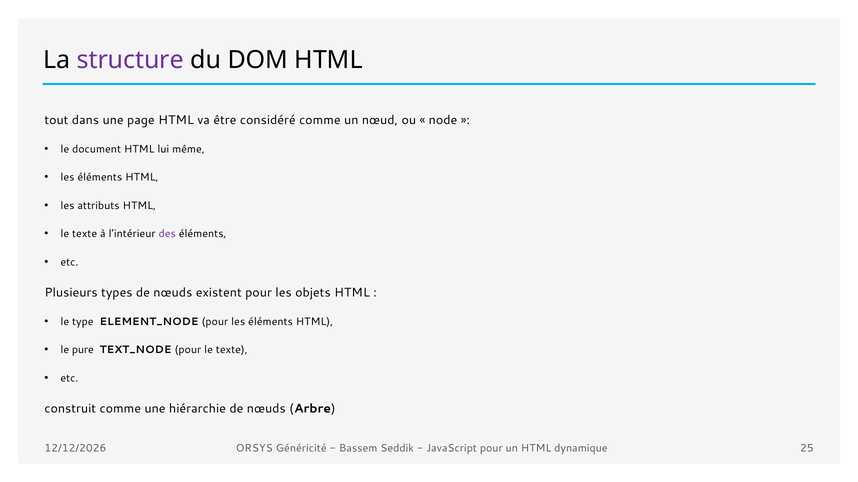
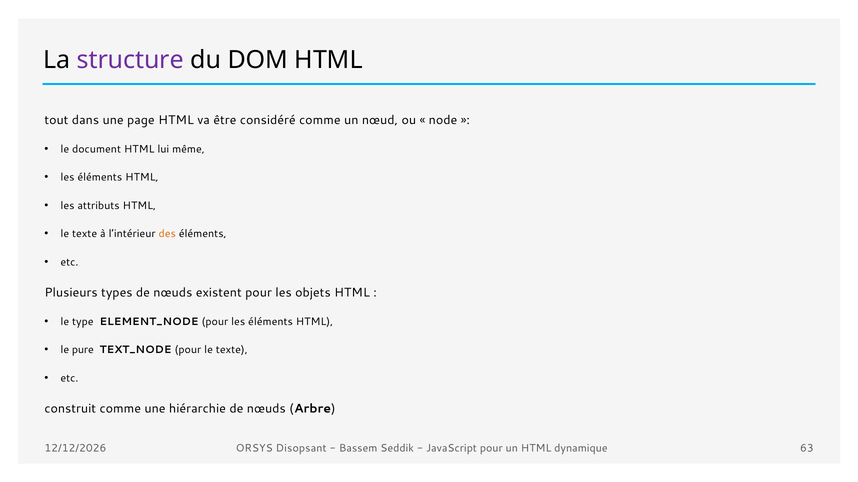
des colour: purple -> orange (167, 234)
Généricité: Généricité -> Disopsant (301, 449)
25: 25 -> 63 (807, 449)
